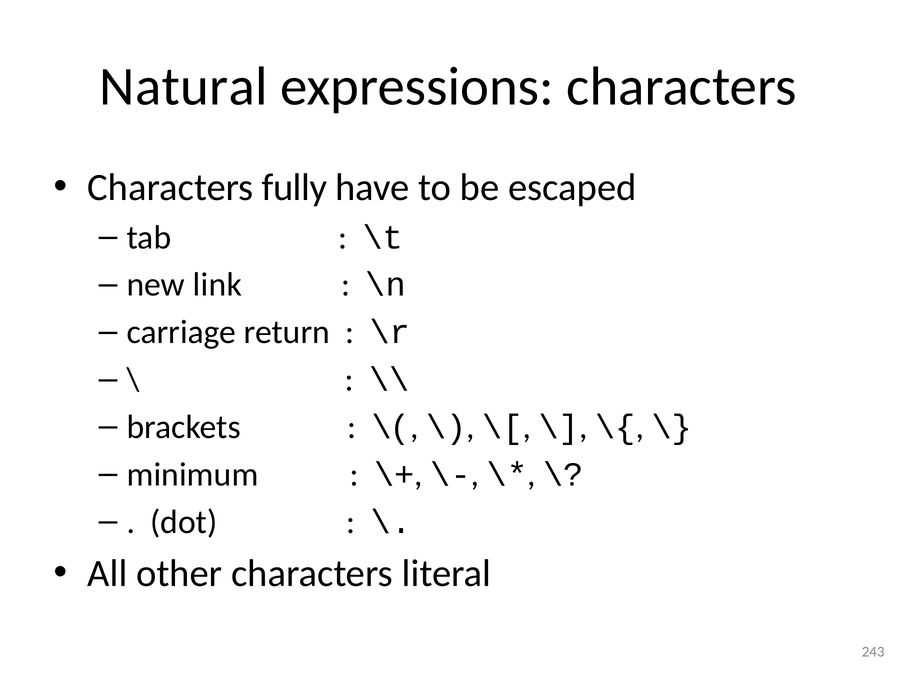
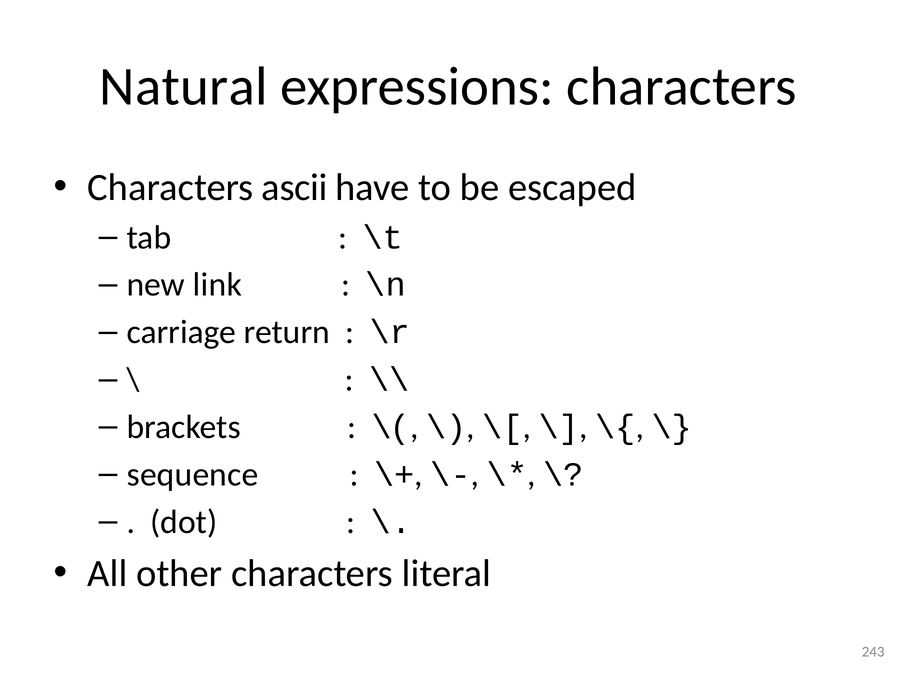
fully: fully -> ascii (295, 187)
minimum: minimum -> sequence (193, 474)
